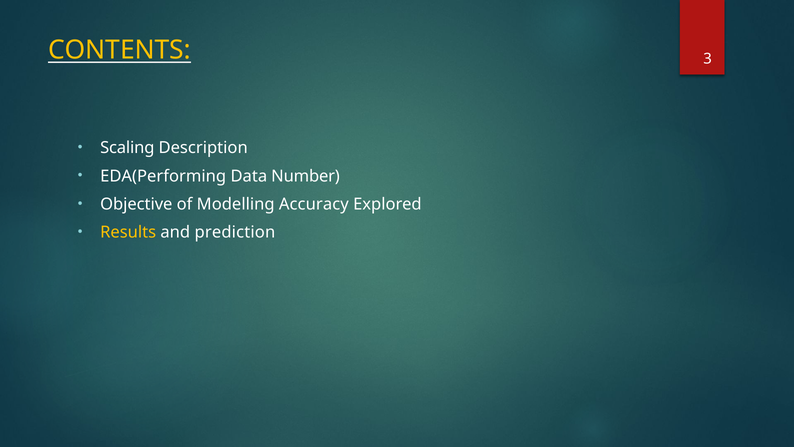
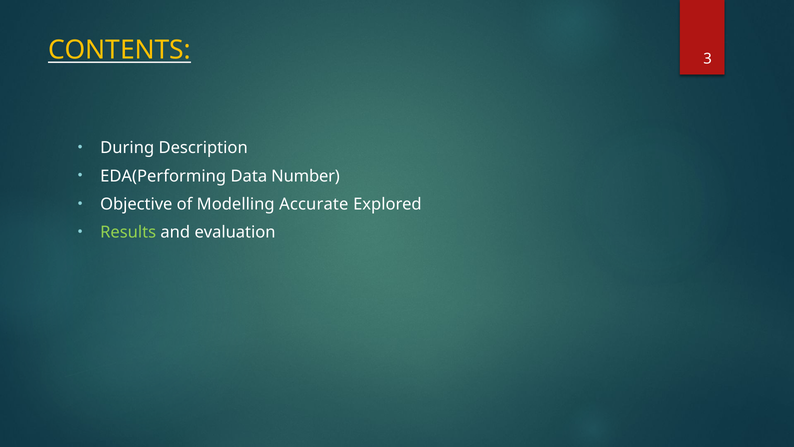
Scaling: Scaling -> During (127, 148)
Accuracy: Accuracy -> Accurate (314, 204)
Results colour: yellow -> light green (128, 232)
prediction: prediction -> evaluation (235, 232)
